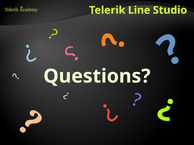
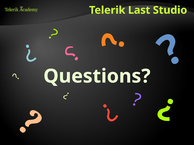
Line: Line -> Last (139, 10)
